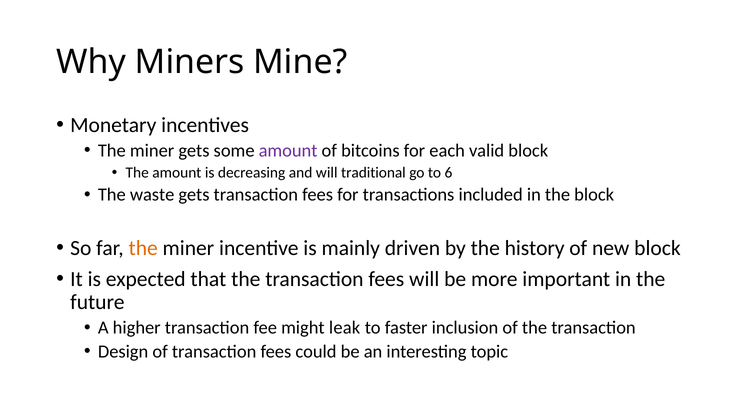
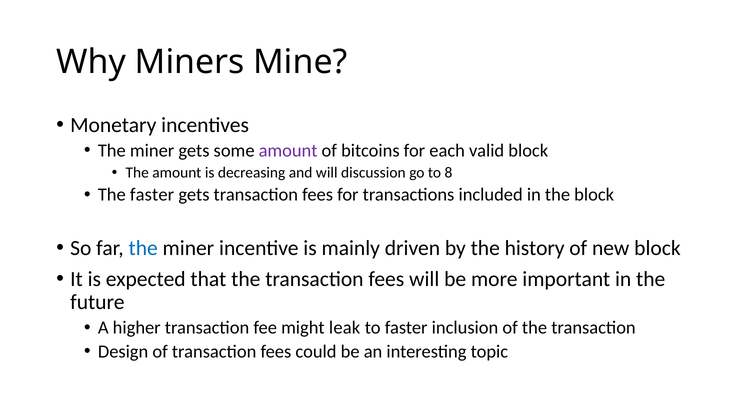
traditional: traditional -> discussion (373, 173)
6: 6 -> 8 (449, 173)
The waste: waste -> faster (152, 195)
the colour: orange -> blue (143, 248)
